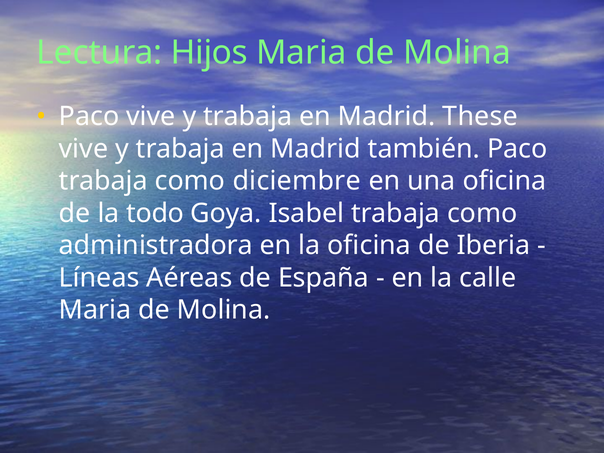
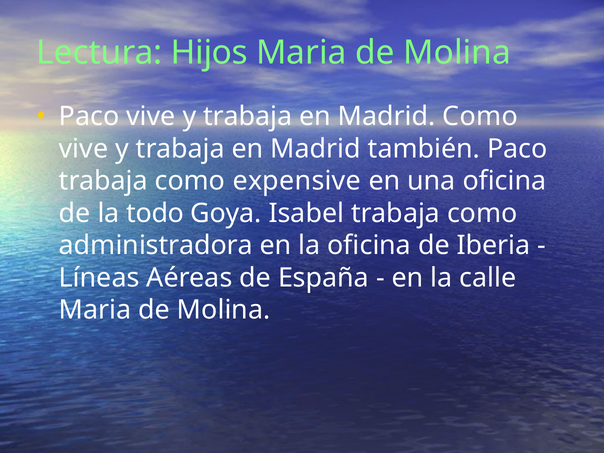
Madrid These: These -> Como (480, 117)
diciembre: diciembre -> expensive (297, 181)
